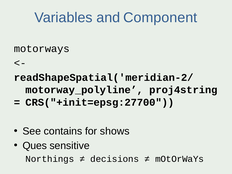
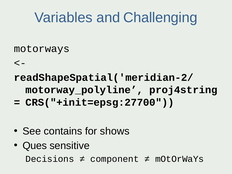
Component: Component -> Challenging (160, 18)
Northings: Northings -> Decisions (50, 159)
decisions: decisions -> component (115, 159)
